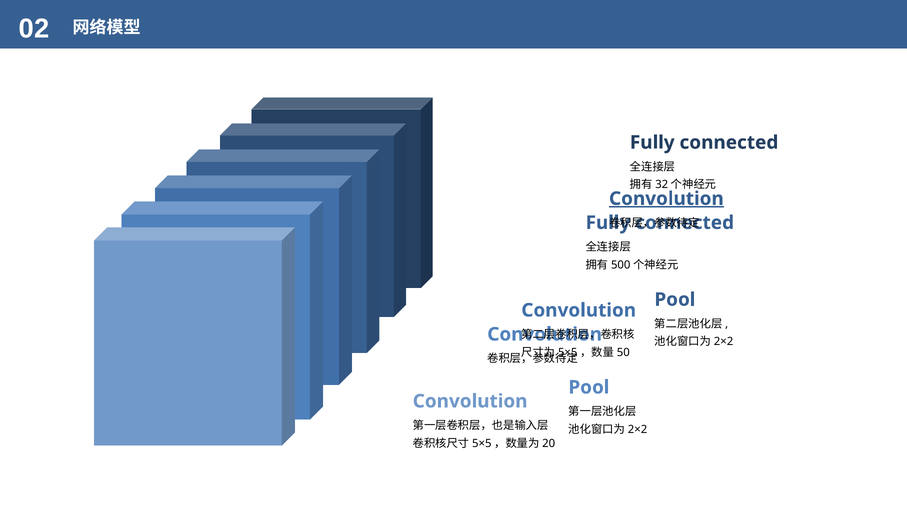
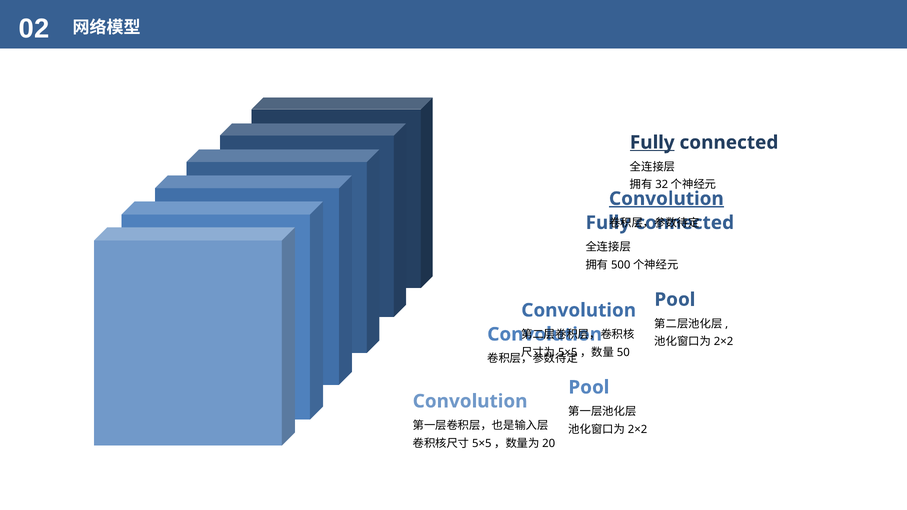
Fully underline: none -> present (652, 143)
